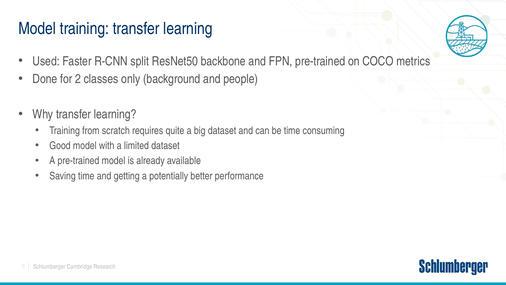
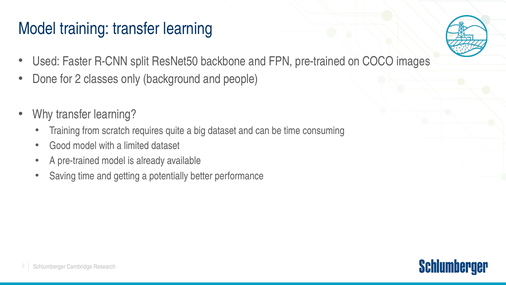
metrics: metrics -> images (413, 61)
